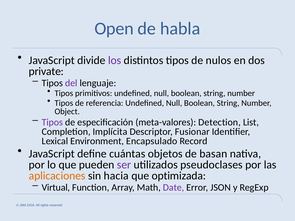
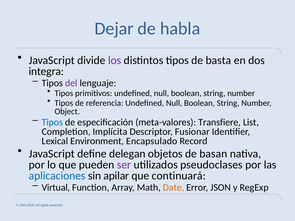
Open: Open -> Dejar (114, 29)
nulos: nulos -> basta (218, 60)
private: private -> integra (46, 71)
Tipos colour: purple -> blue (52, 122)
Detection: Detection -> Transfiere (220, 122)
cuántas: cuántas -> delegan (127, 154)
aplicaciones colour: orange -> blue (57, 176)
hacia: hacia -> apilar (116, 176)
optimizada: optimizada -> continuará (179, 176)
Date colour: purple -> orange (174, 188)
